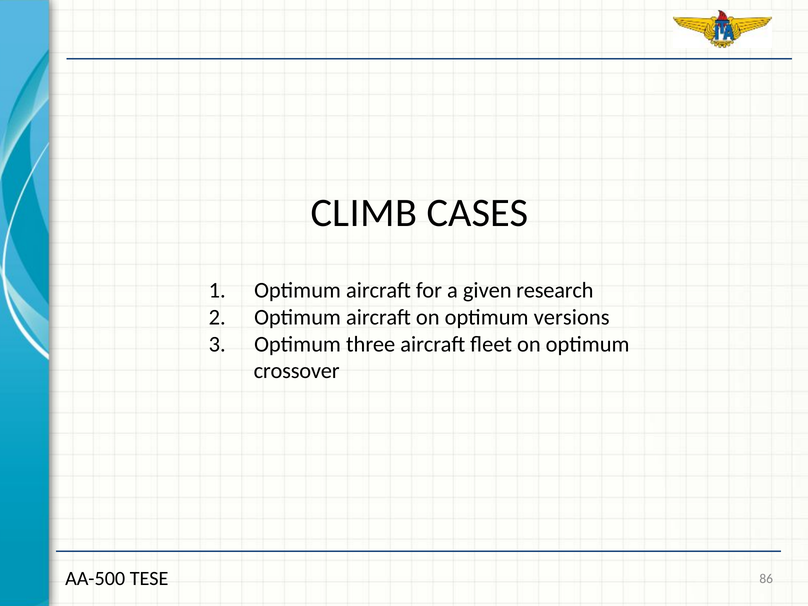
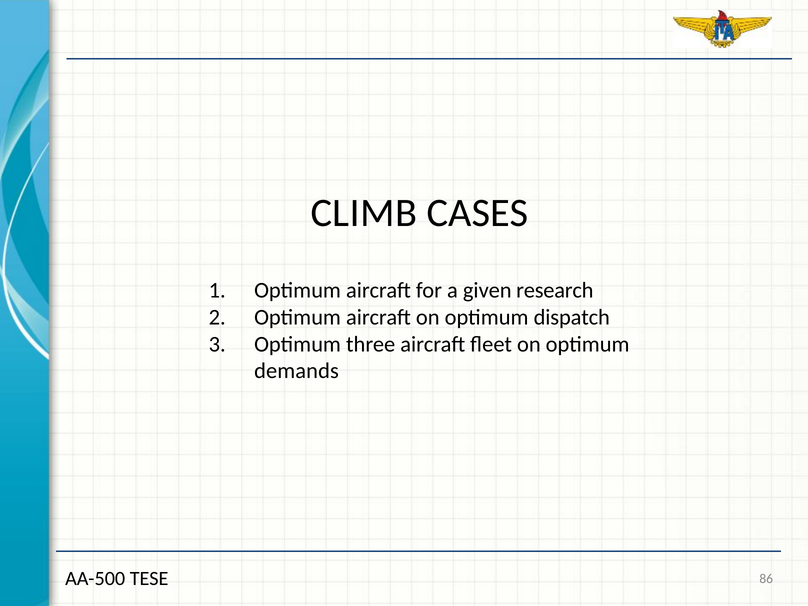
versions: versions -> dispatch (572, 317)
crossover: crossover -> demands (296, 371)
